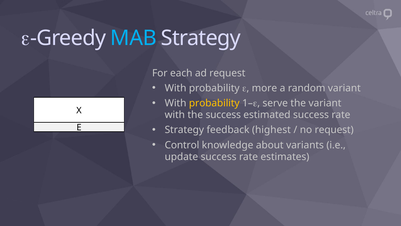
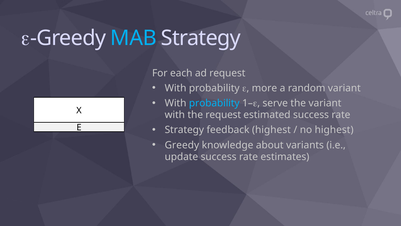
probability colour: yellow -> light blue (214, 103)
the success: success -> request (223, 115)
no request: request -> highest (334, 130)
Control: Control -> Greedy (182, 145)
